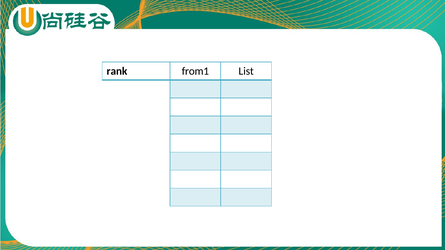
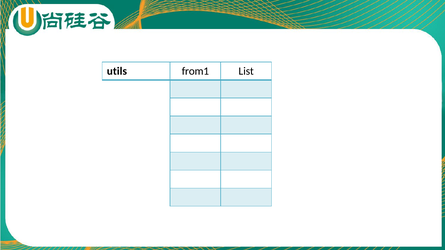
rank: rank -> utils (117, 71)
